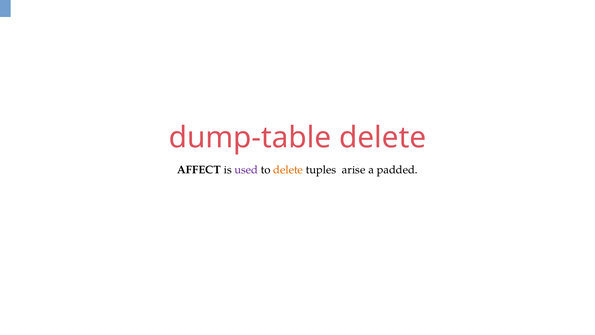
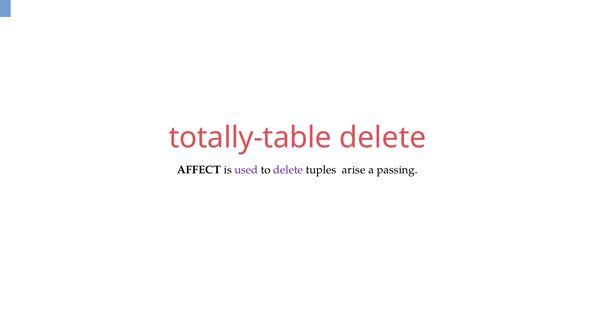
dump-table: dump-table -> totally-table (250, 137)
delete colour: orange -> purple (288, 170)
padded: padded -> passing (397, 170)
